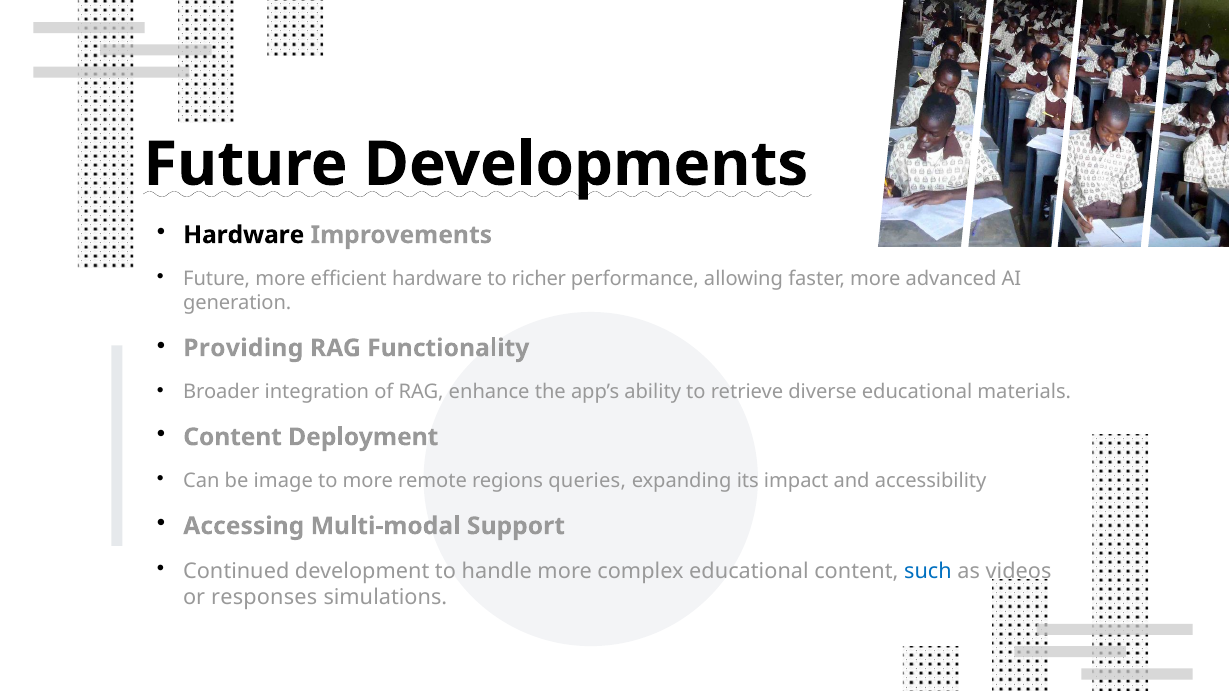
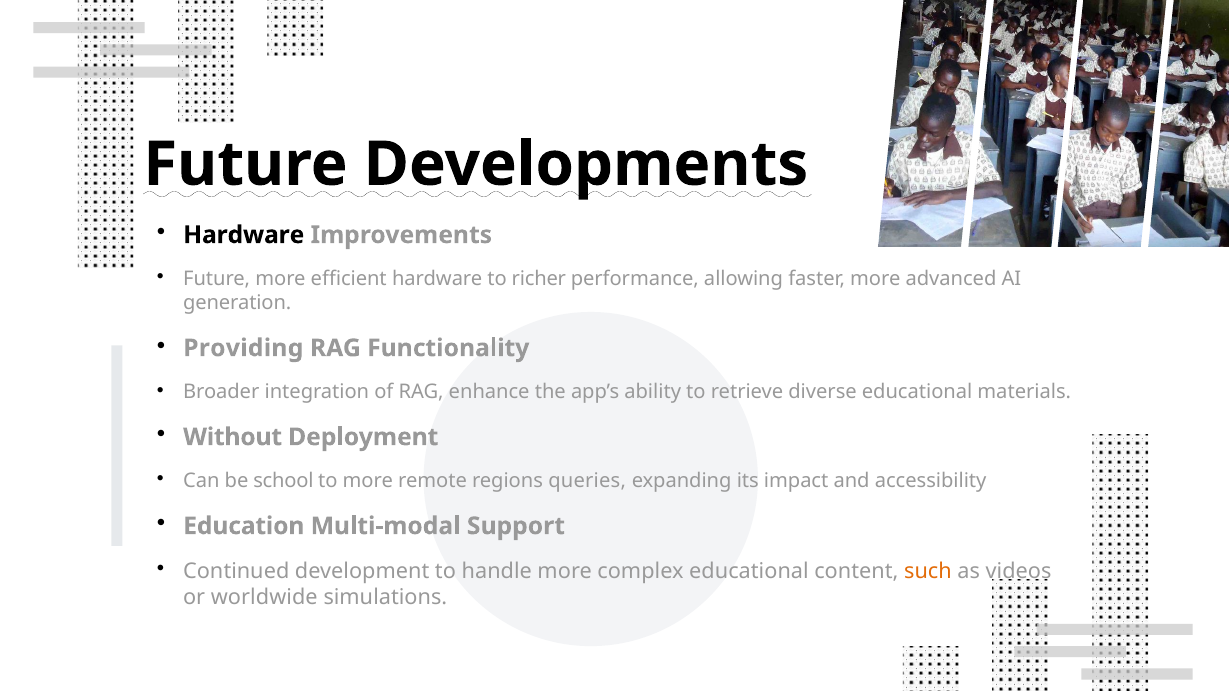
Content: Content -> Without (233, 437)
image: image -> school (283, 481)
Accessing: Accessing -> Education (244, 526)
such colour: blue -> orange (928, 571)
responses: responses -> worldwide (264, 598)
